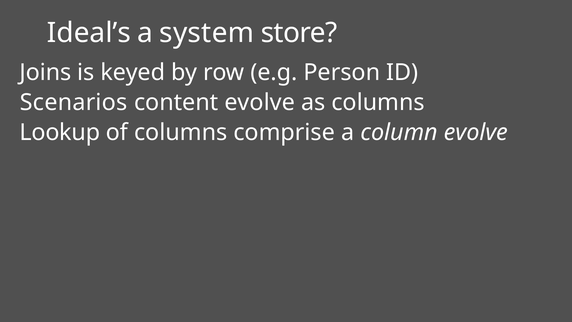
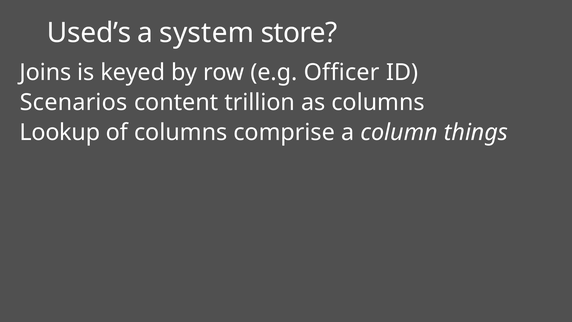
Ideal’s: Ideal’s -> Used’s (89, 33)
Person: Person -> Officer (342, 73)
content evolve: evolve -> trillion (260, 102)
column evolve: evolve -> things (476, 132)
